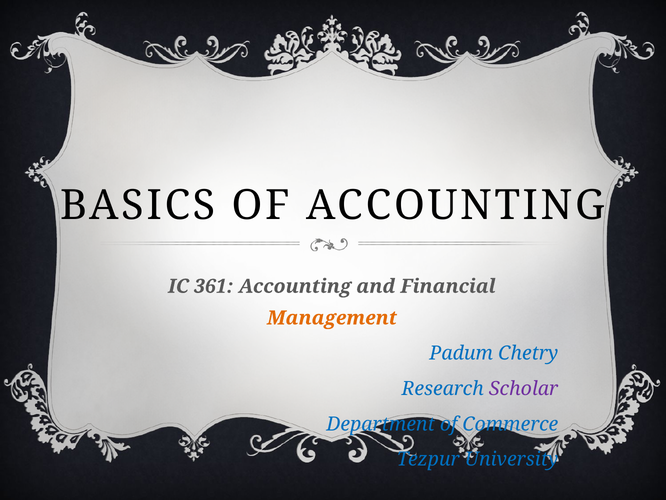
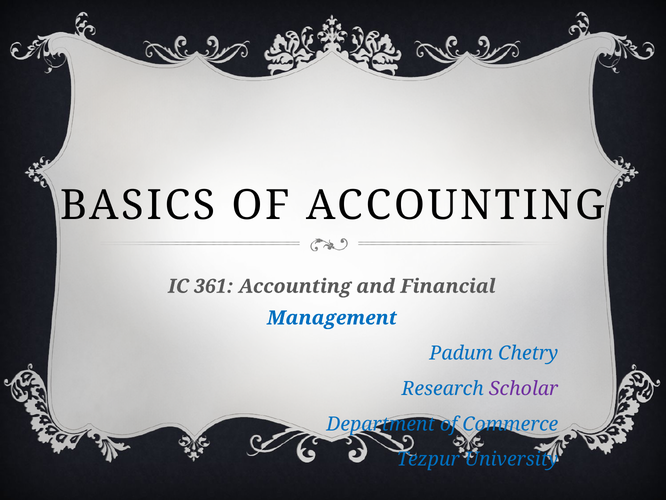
Management colour: orange -> blue (332, 318)
